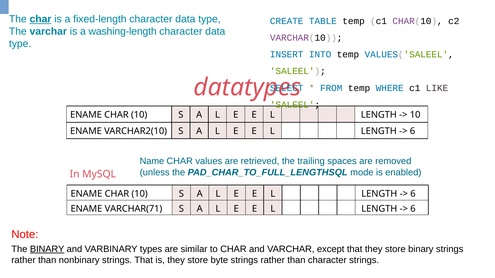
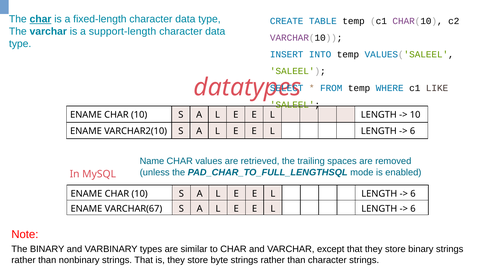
washing-length: washing-length -> support-length (123, 32)
VARCHAR(71: VARCHAR(71 -> VARCHAR(67 (133, 209)
BINARY underline: present -> none (47, 249)
